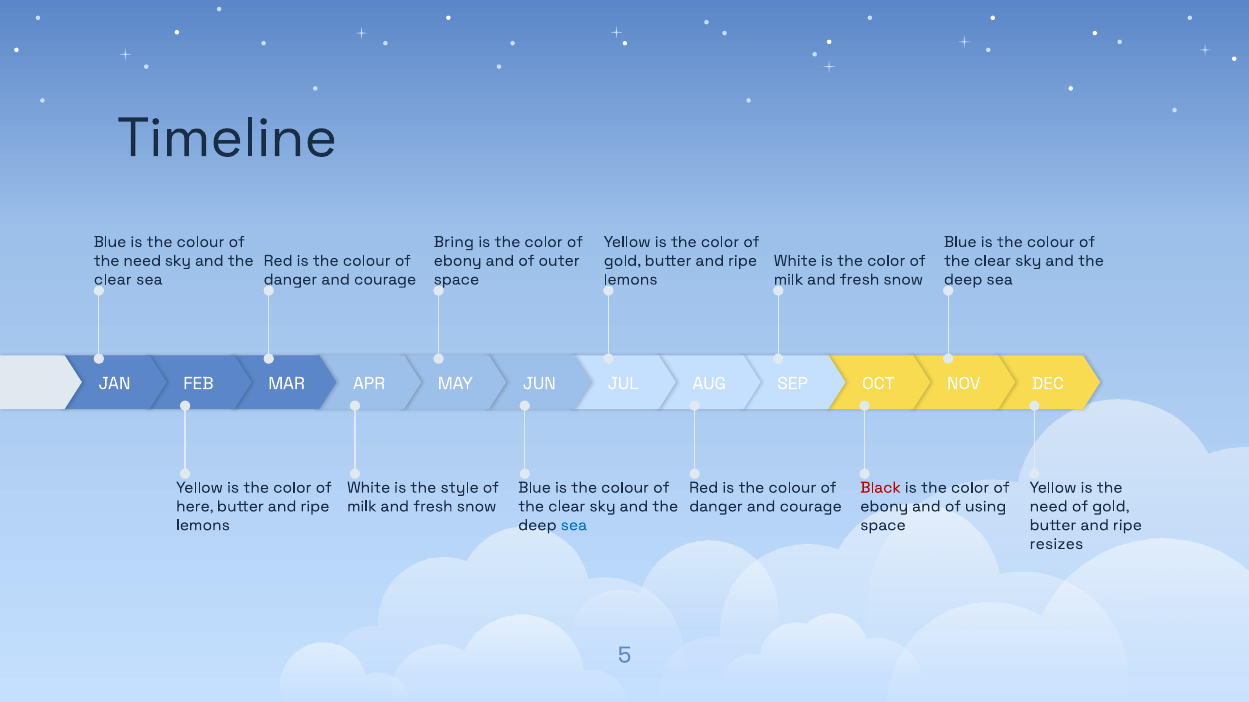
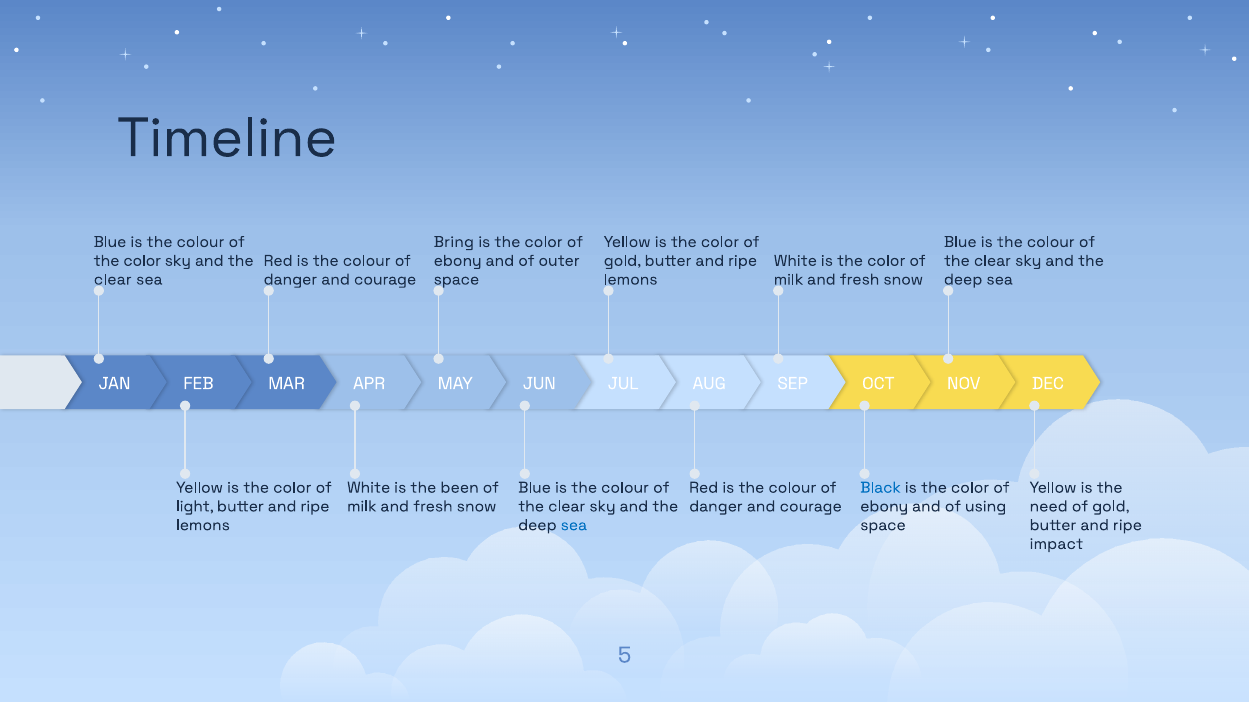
need: need -> color (142, 261)
style: style -> been (460, 488)
Black colour: red -> blue (880, 488)
here: here -> light (195, 507)
resizes: resizes -> impact (1056, 544)
